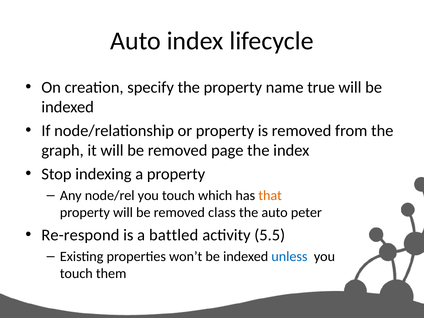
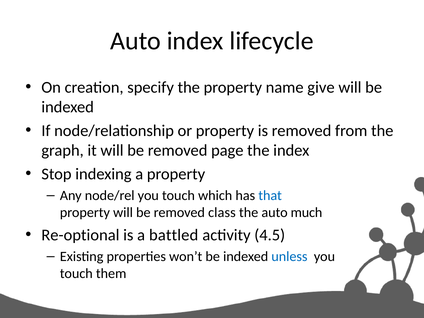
true: true -> give (321, 87)
that colour: orange -> blue (270, 196)
peter: peter -> much (306, 213)
Re-respond: Re-respond -> Re-optional (80, 235)
5.5: 5.5 -> 4.5 (270, 235)
